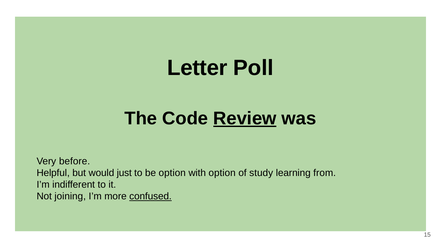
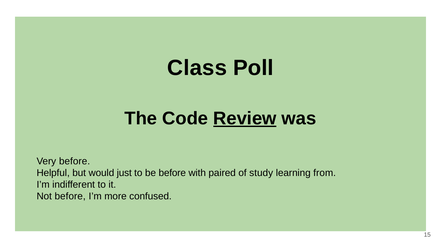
Letter: Letter -> Class (197, 68)
be option: option -> before (172, 173)
with option: option -> paired (222, 173)
Not joining: joining -> before (70, 196)
confused underline: present -> none (150, 196)
